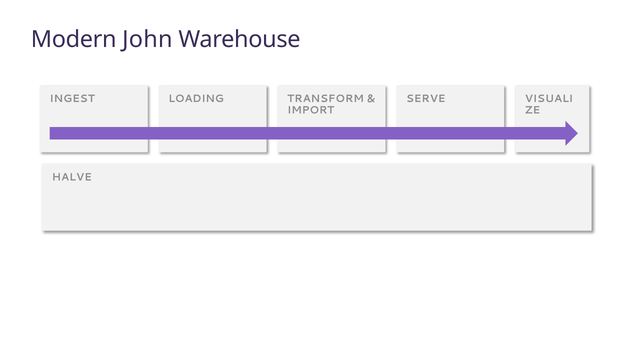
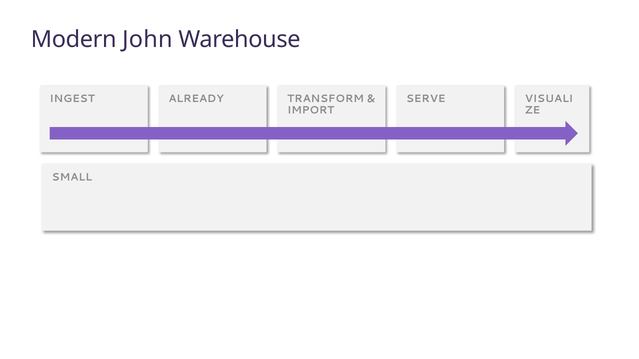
LOADING: LOADING -> ALREADY (196, 99)
HALVE: HALVE -> SMALL (72, 178)
